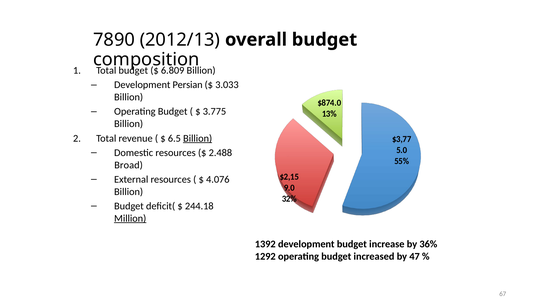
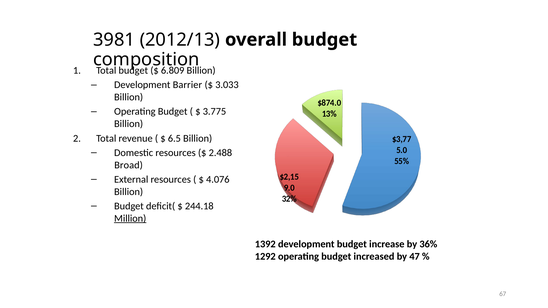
7890: 7890 -> 3981 (114, 40)
Persian: Persian -> Barrier (187, 85)
Billion underline: present -> none (198, 138)
